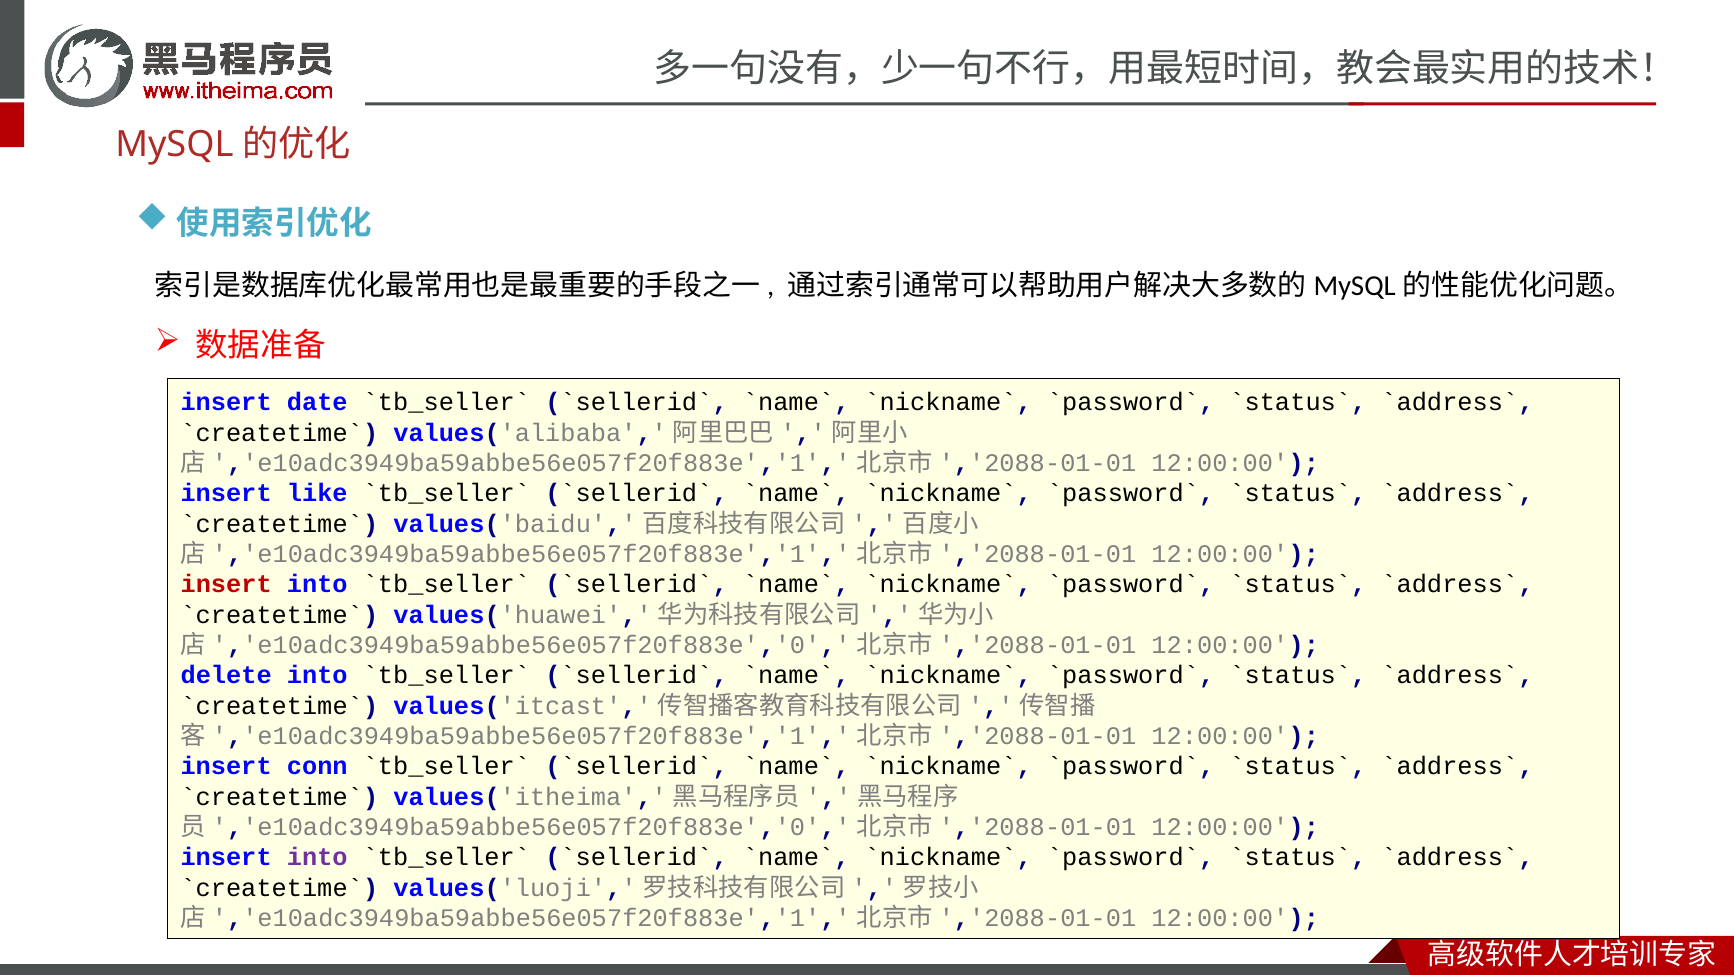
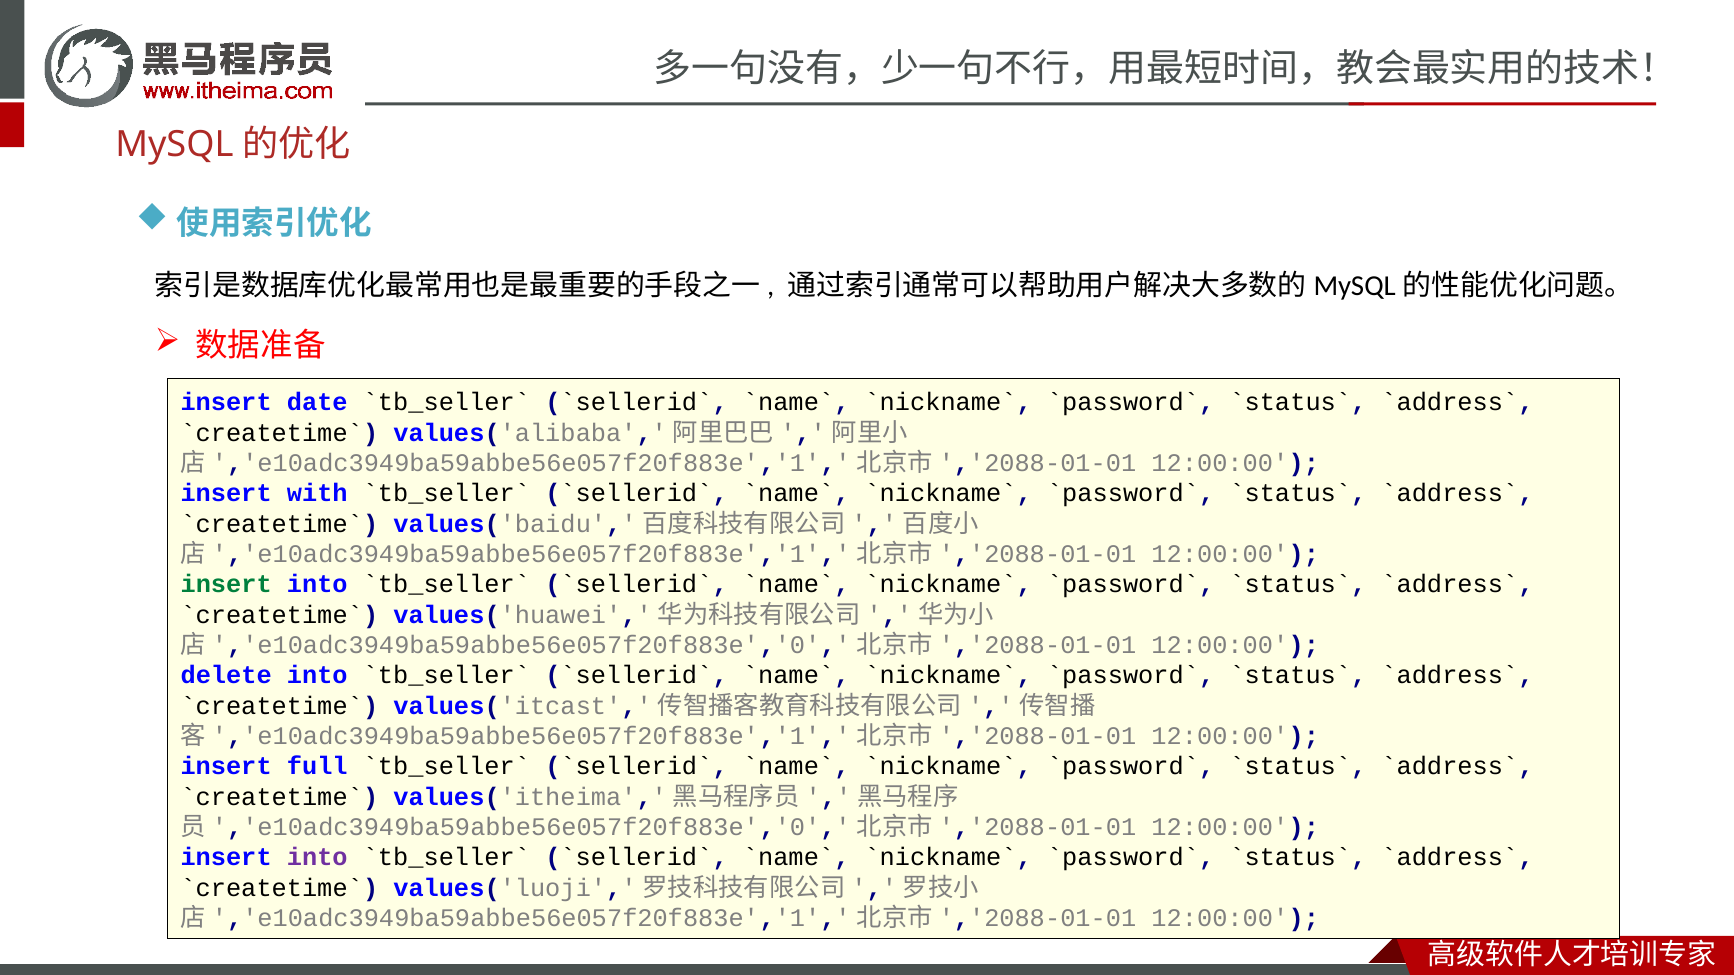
like: like -> with (317, 494)
insert colour: red -> green (226, 585)
conn: conn -> full (317, 767)
